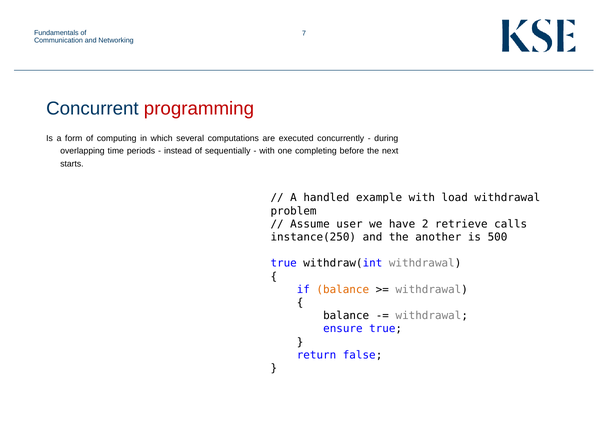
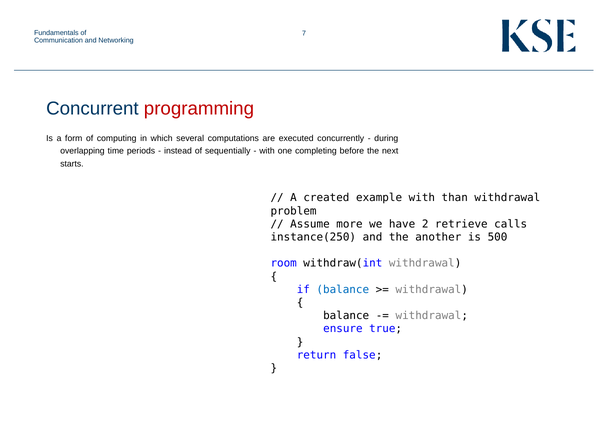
handled: handled -> created (326, 198)
load: load -> than (455, 198)
user: user -> more (349, 224)
true: true -> room (284, 263)
balance colour: orange -> blue (343, 289)
